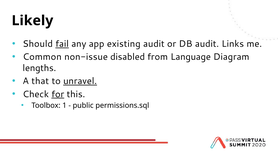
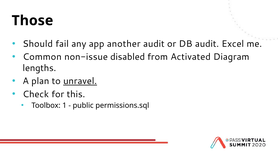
Likely: Likely -> Those (32, 20)
fail underline: present -> none (62, 44)
existing: existing -> another (124, 44)
Links: Links -> Excel (233, 44)
Language: Language -> Activated (191, 57)
that: that -> plan (40, 81)
for underline: present -> none (58, 94)
